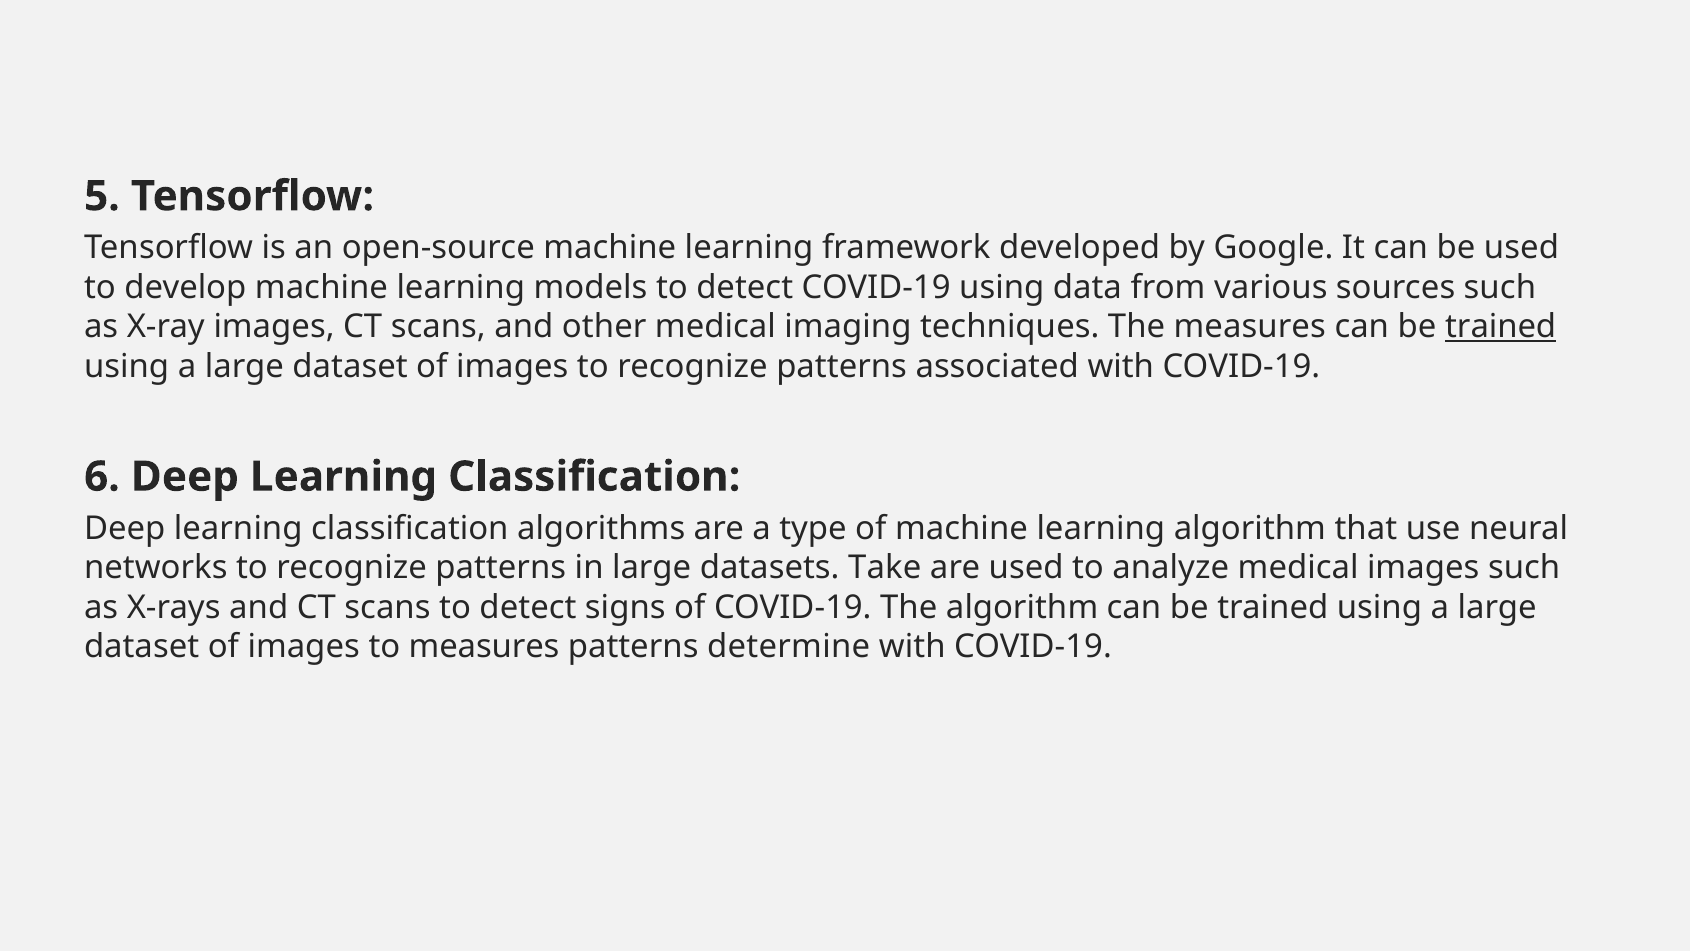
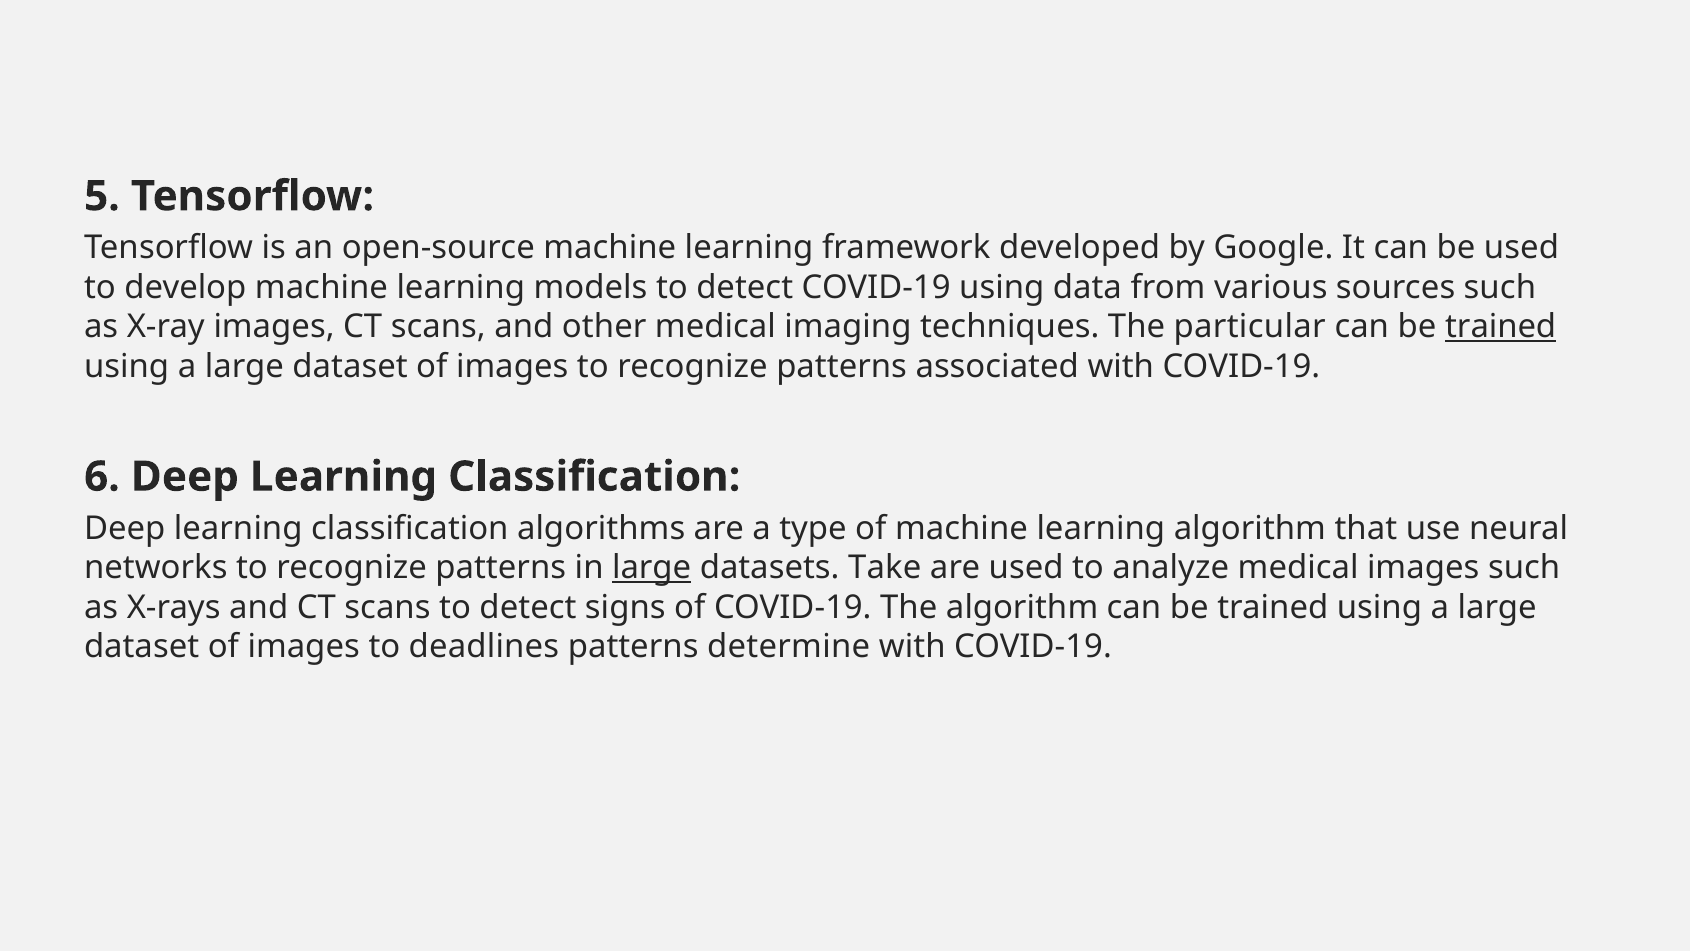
The measures: measures -> particular (1250, 327)
large underline: none -> present (652, 568)
to measures: measures -> deadlines (484, 646)
